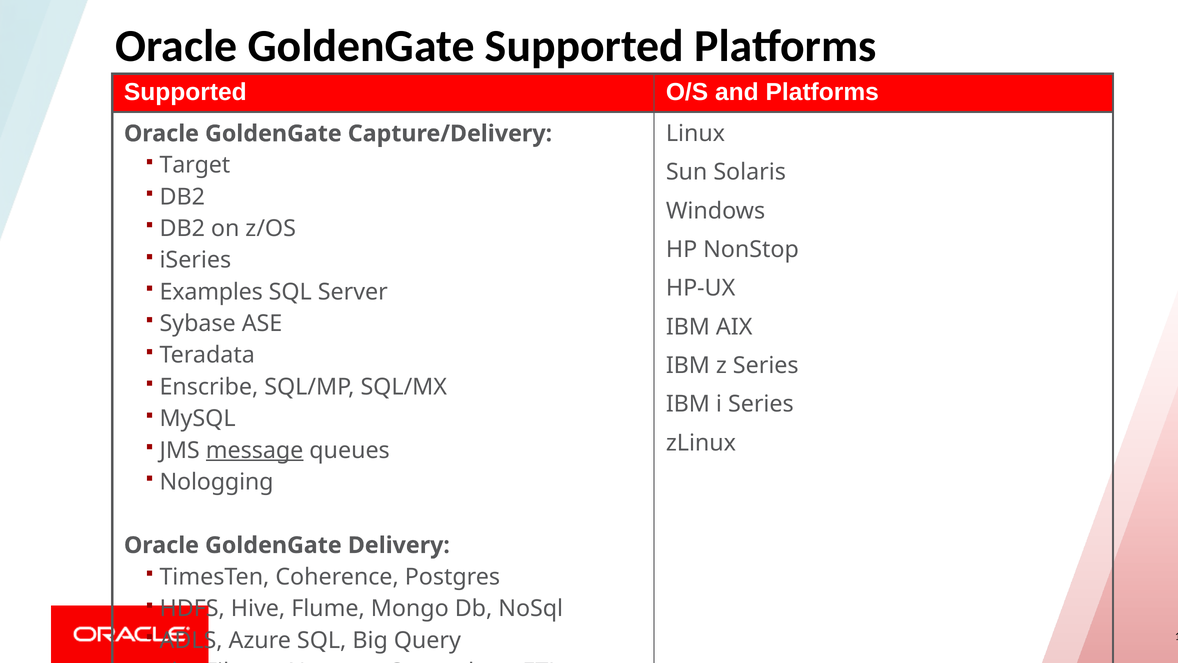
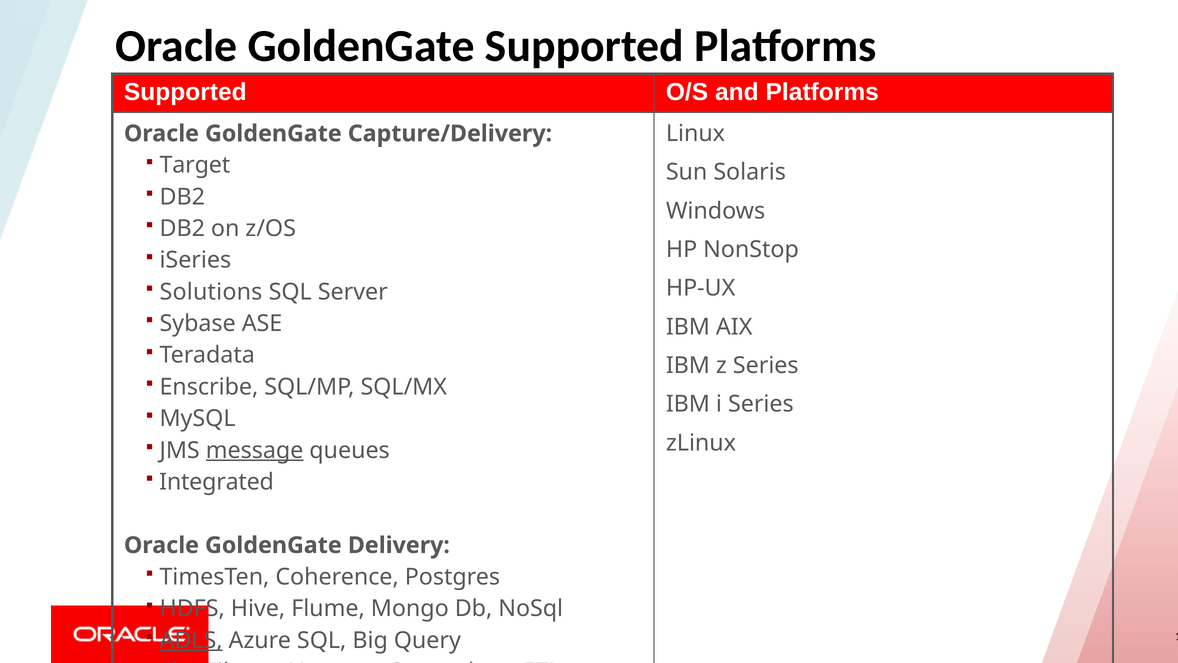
Examples: Examples -> Solutions (211, 292)
Nologging: Nologging -> Integrated (217, 482)
ADLS underline: none -> present (191, 640)
